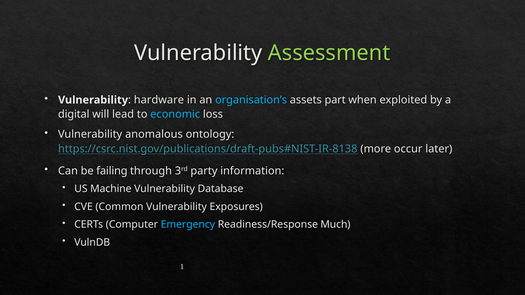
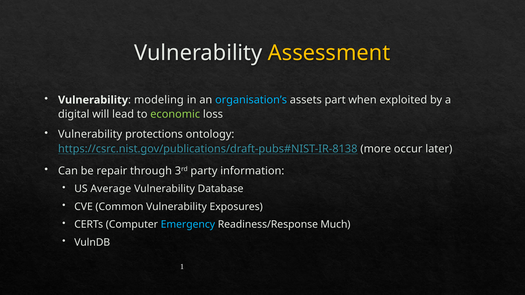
Assessment colour: light green -> yellow (329, 53)
hardware: hardware -> modeling (159, 100)
economic colour: light blue -> light green (175, 114)
anomalous: anomalous -> protections (154, 134)
failing: failing -> repair (112, 171)
Machine: Machine -> Average (111, 189)
